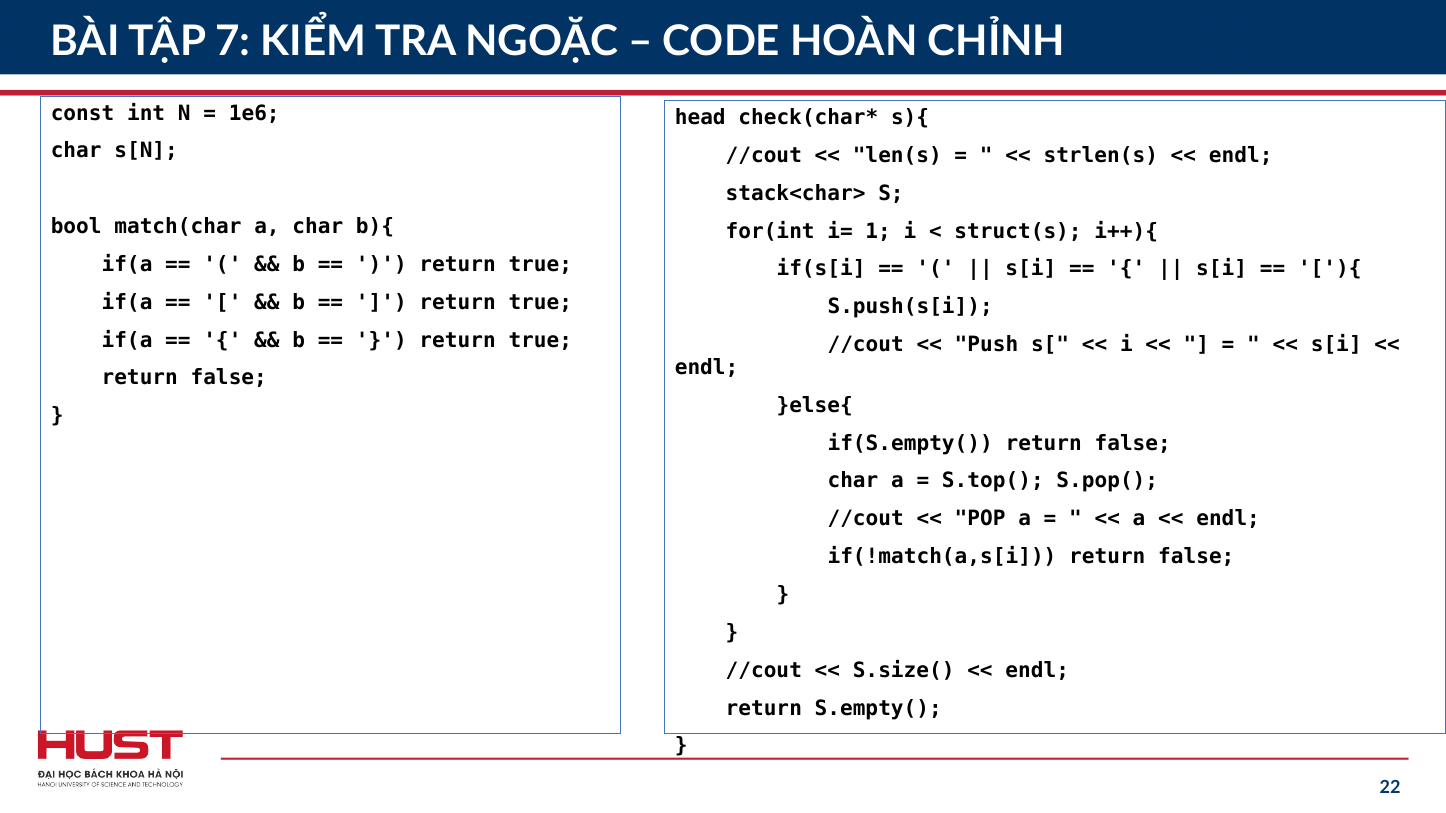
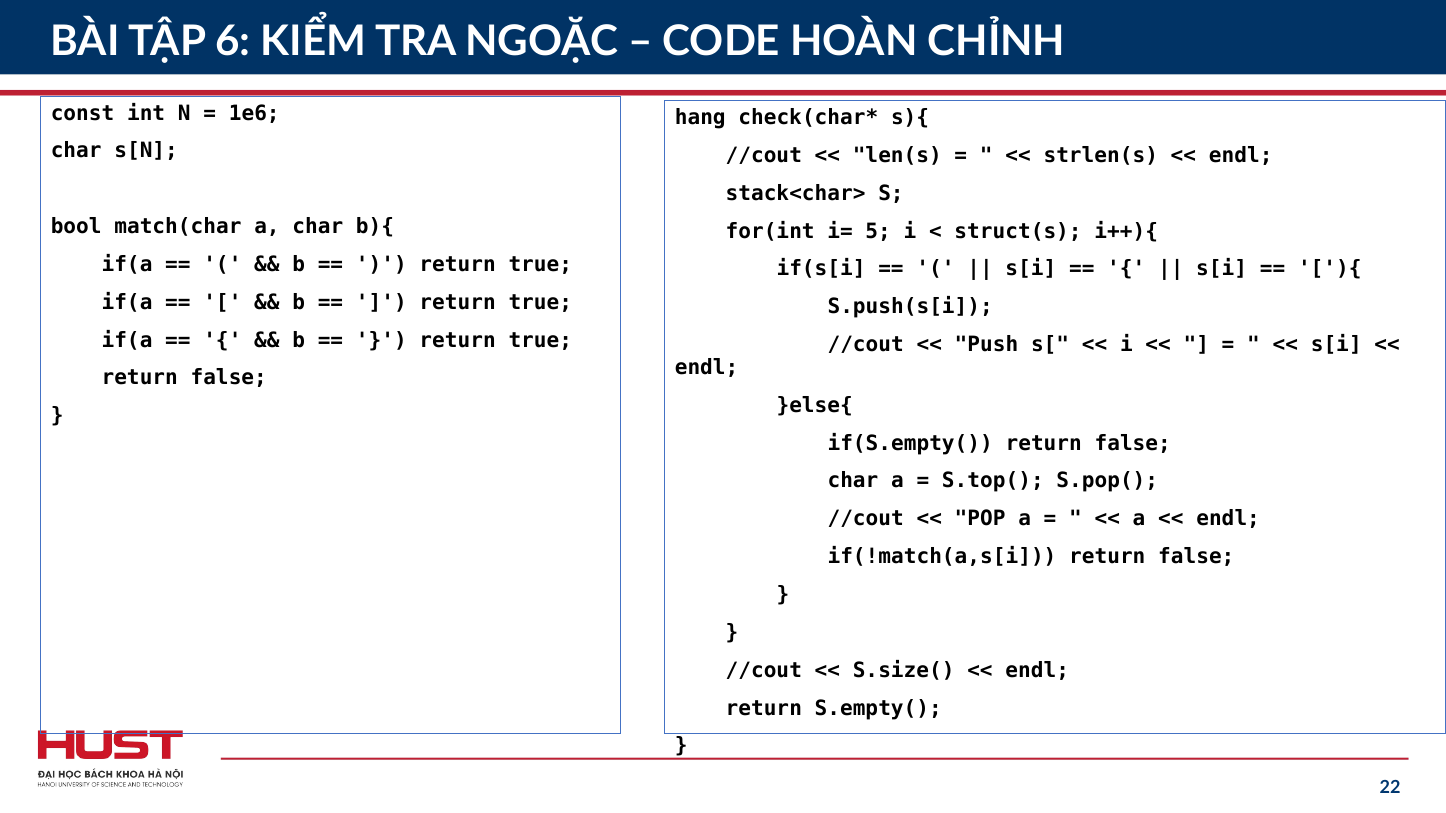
7: 7 -> 6 (233, 41)
head: head -> hang (700, 118)
1: 1 -> 5 (878, 231)
